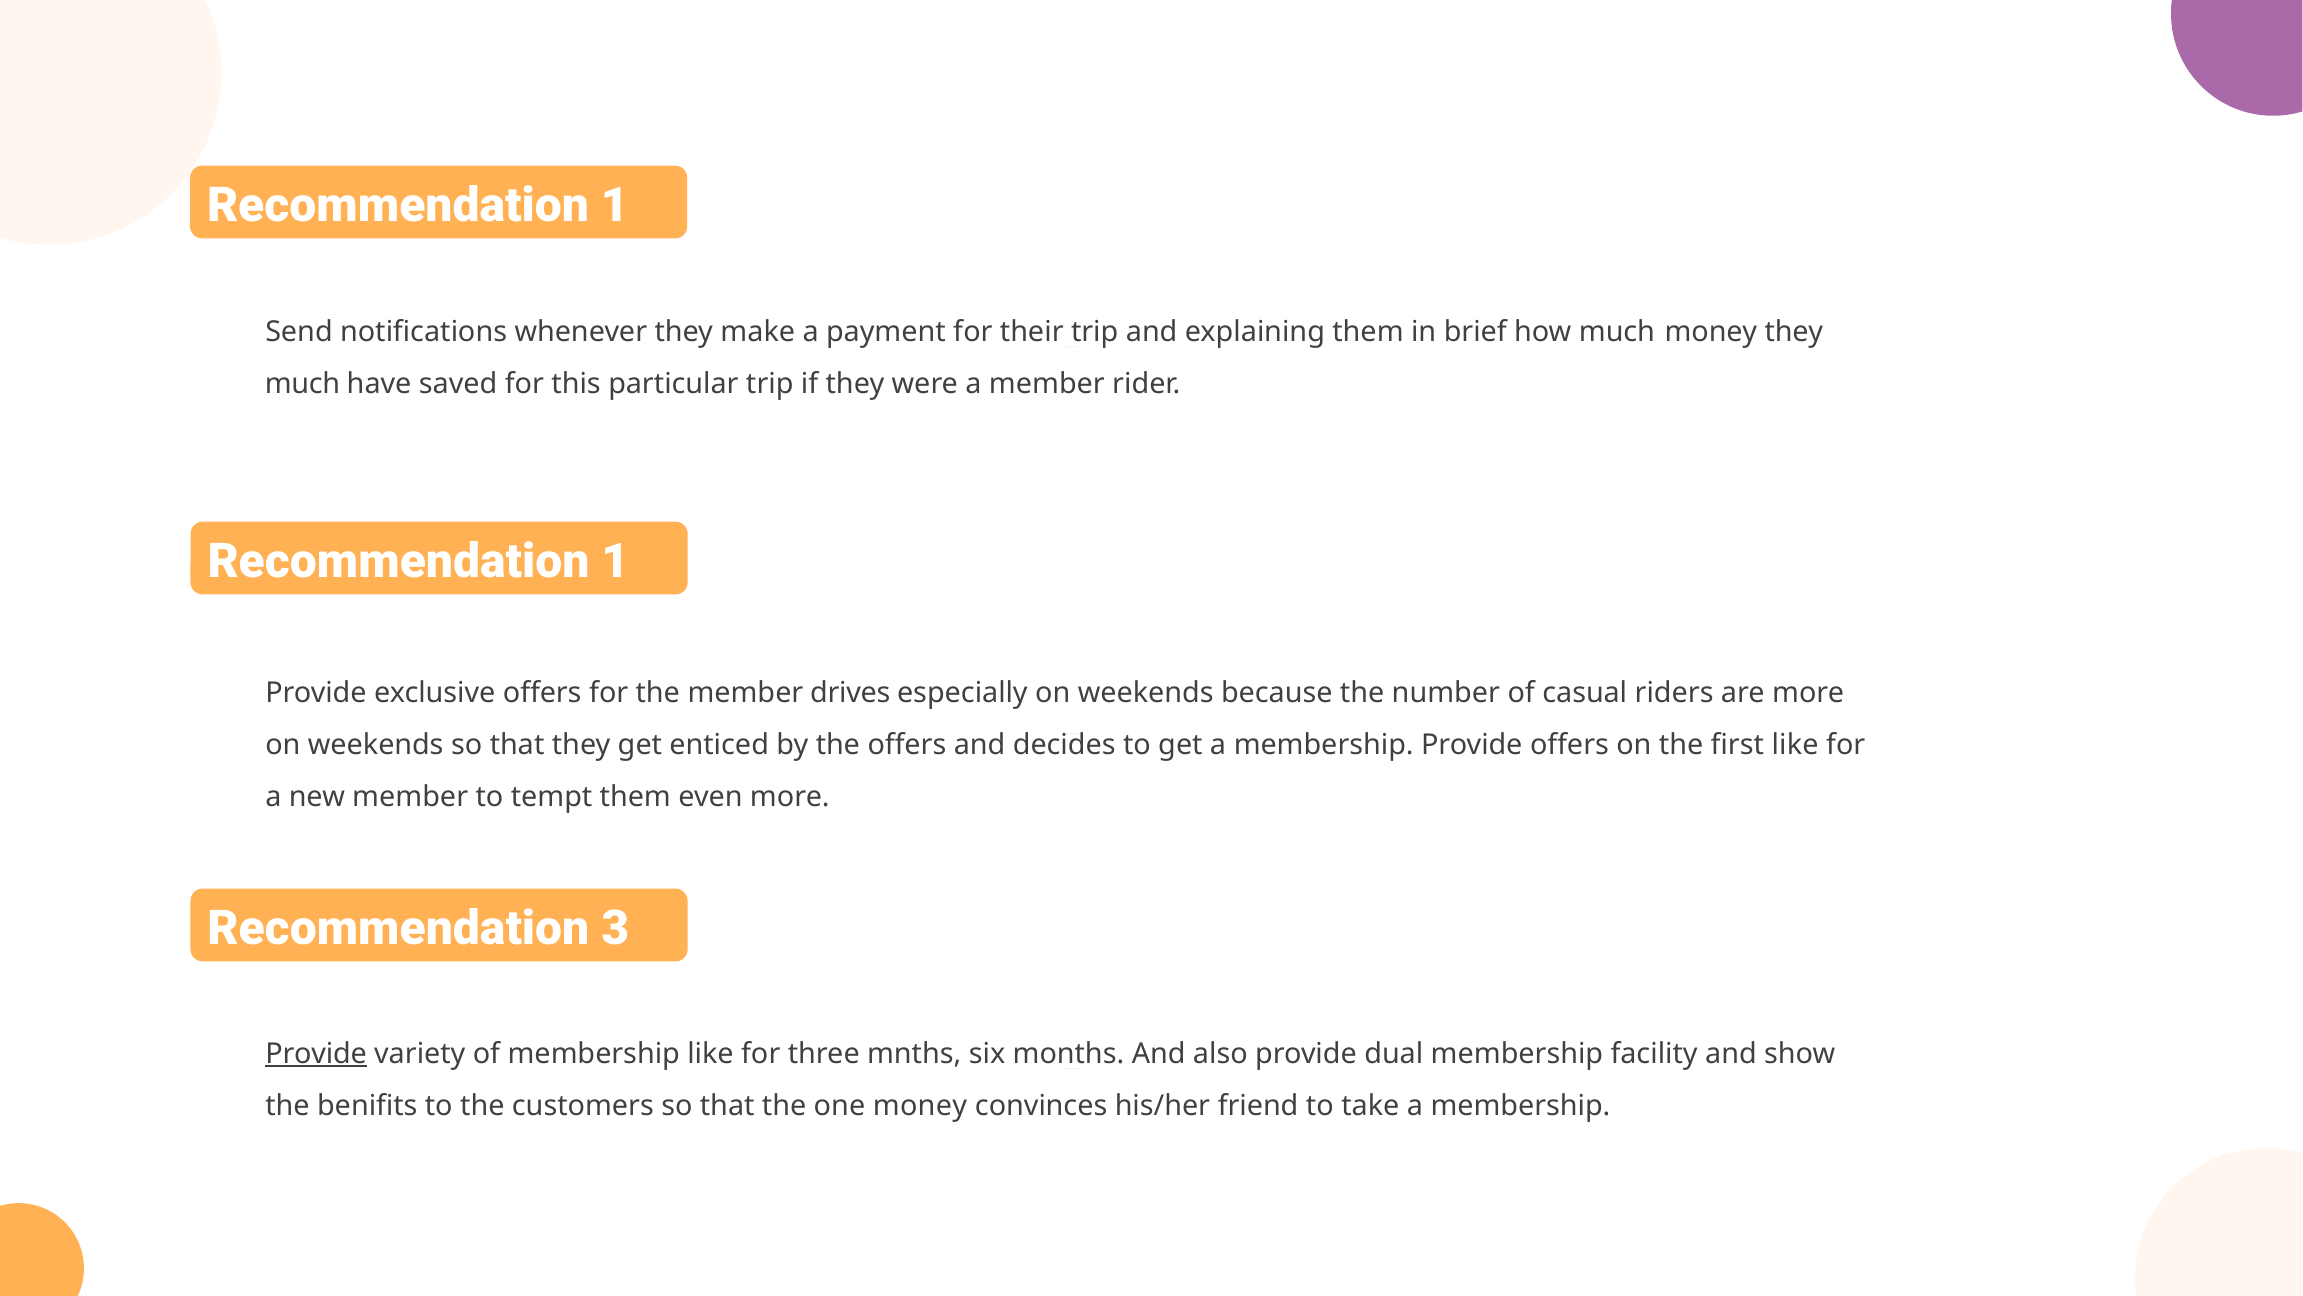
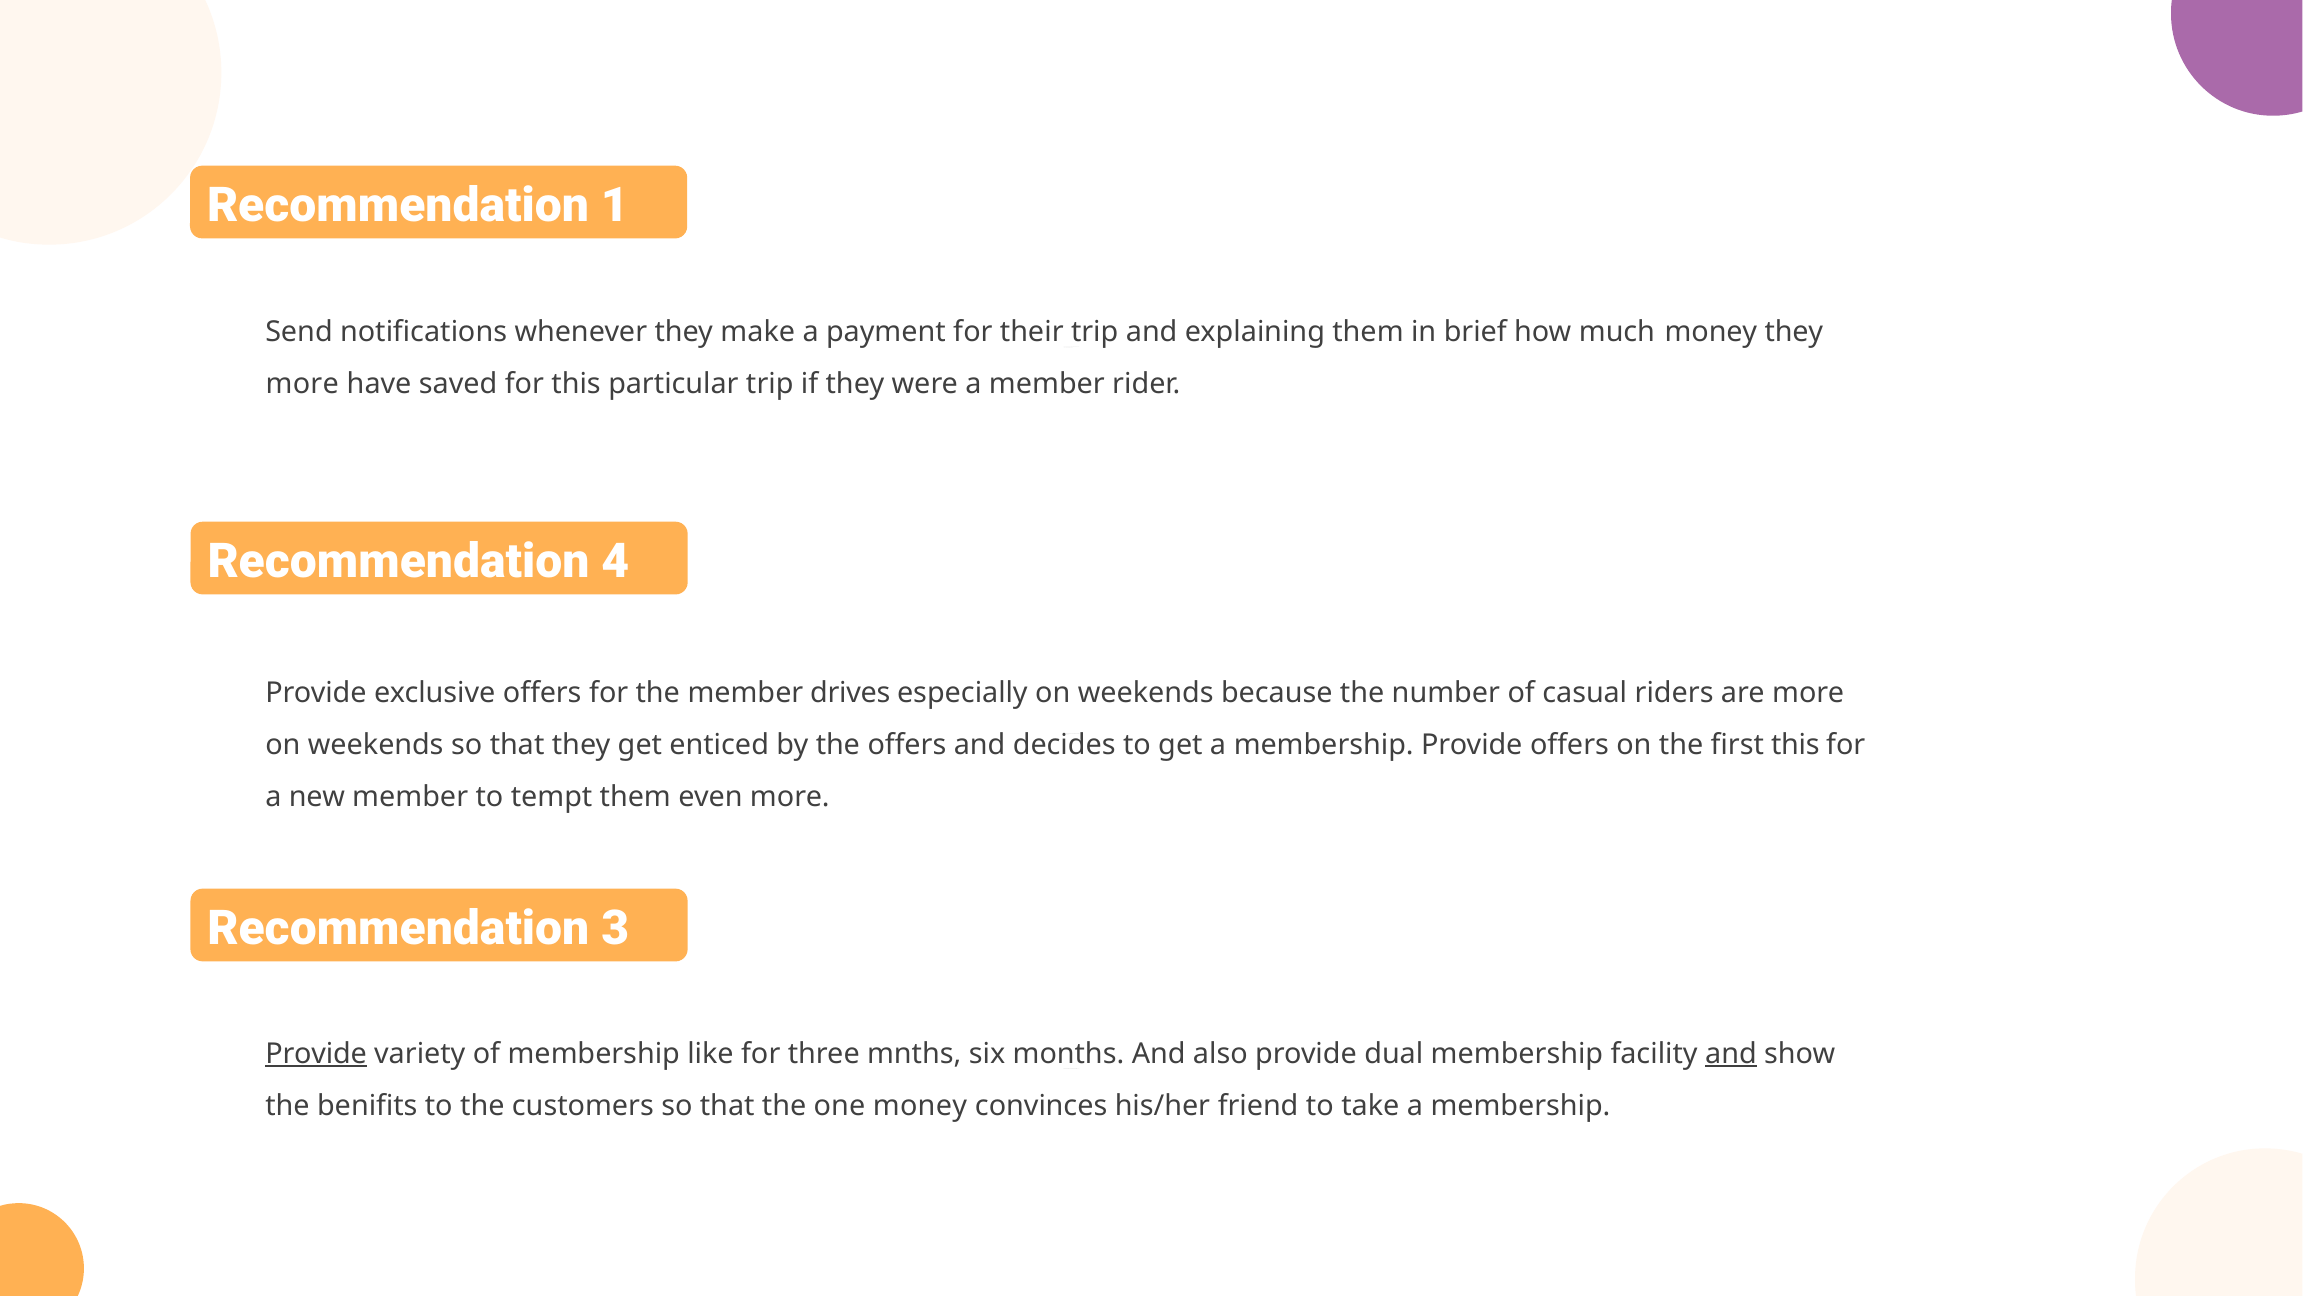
much: much -> more (302, 384)
1: 1 -> 4 (615, 561)
first like: like -> this (1795, 745)
and underline: none -> present (1731, 1053)
